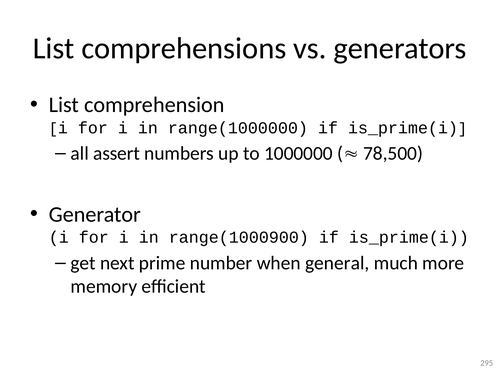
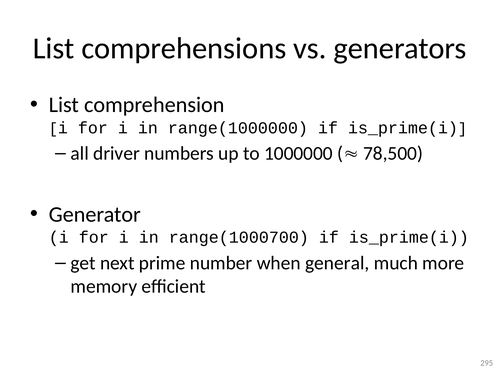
assert: assert -> driver (116, 154)
range(1000900: range(1000900 -> range(1000700 (239, 237)
